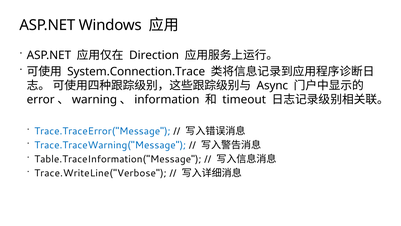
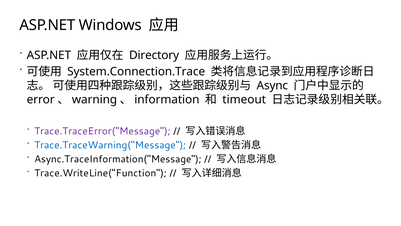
Direction: Direction -> Directory (154, 55)
Trace.TraceError("Message colour: blue -> purple (102, 131)
Table.TraceInformation("Message: Table.TraceInformation("Message -> Async.TraceInformation("Message (118, 159)
Trace.WriteLine("Verbose: Trace.WriteLine("Verbose -> Trace.WriteLine("Function (100, 173)
